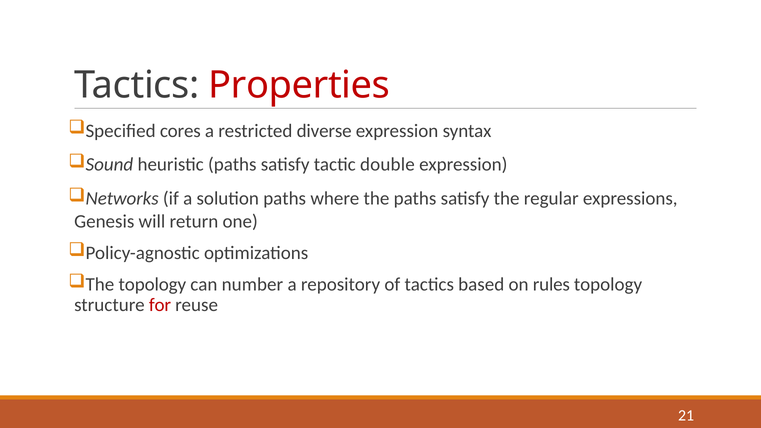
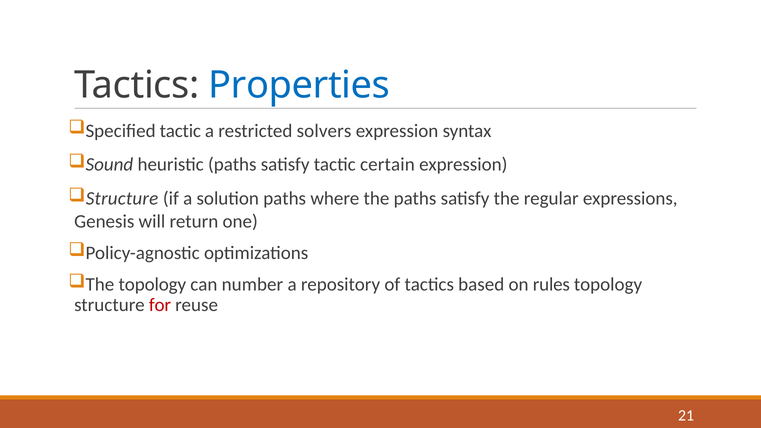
Properties colour: red -> blue (299, 85)
Specified cores: cores -> tactic (180, 131)
diverse: diverse -> solvers (324, 131)
double: double -> certain (387, 165)
Networks: Networks -> Structure (122, 199)
